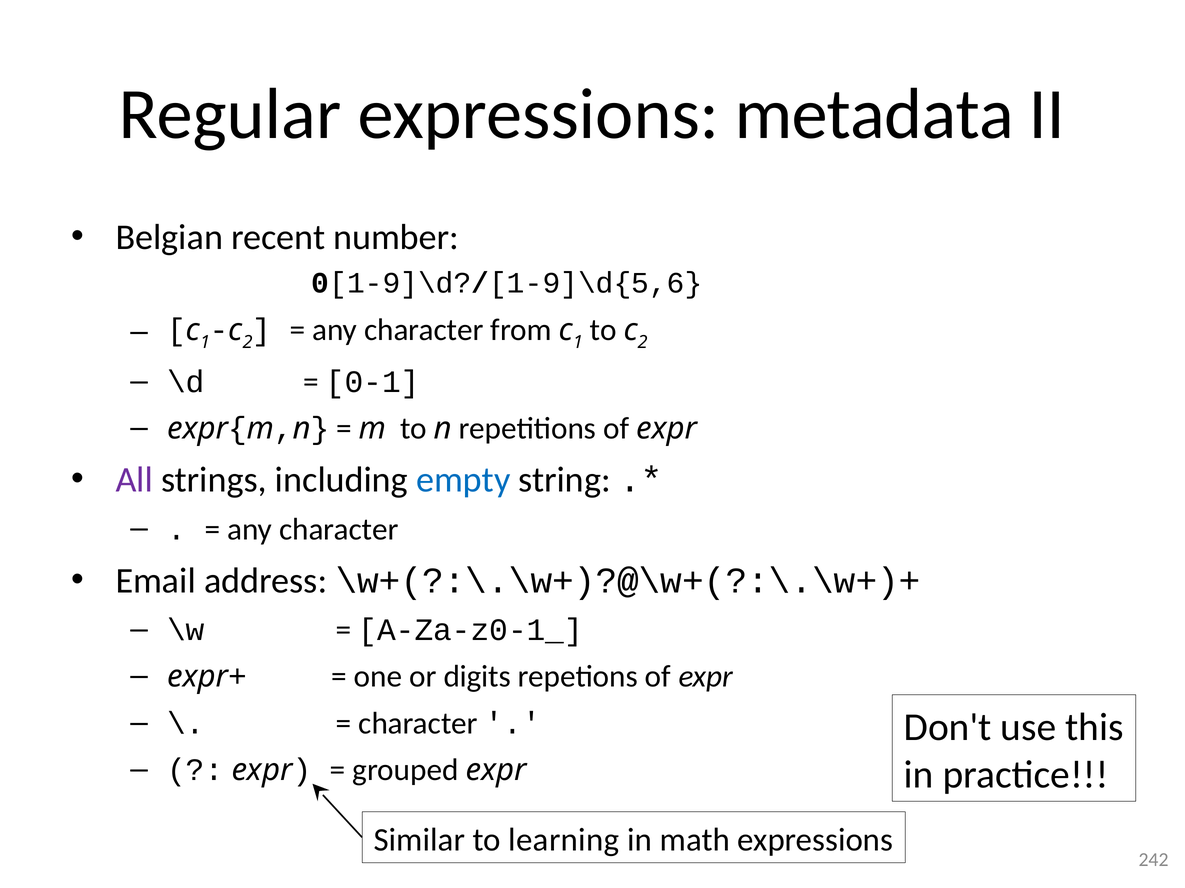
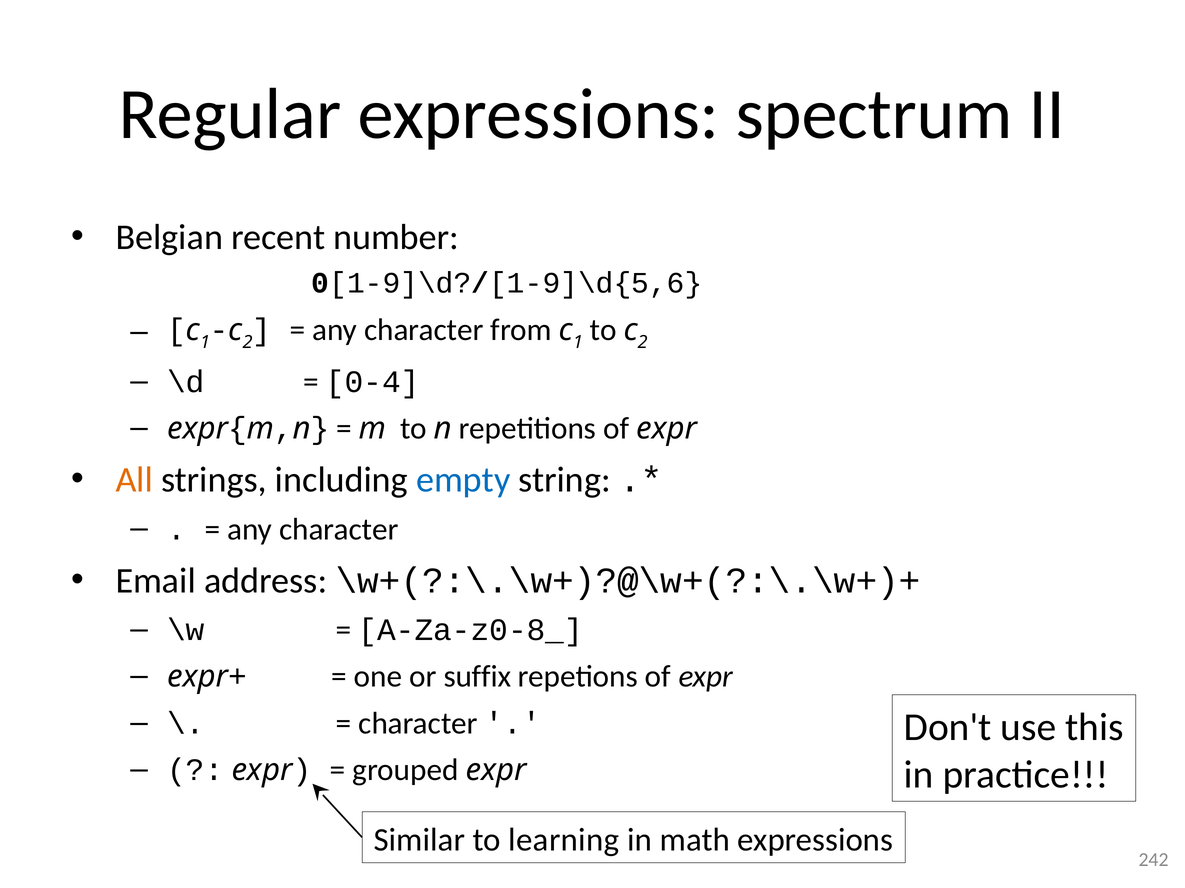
metadata: metadata -> spectrum (874, 115)
0-1: 0-1 -> 0-4 (373, 382)
All colour: purple -> orange (134, 480)
A-Za-z0-1_: A-Za-z0-1_ -> A-Za-z0-8_ (471, 630)
digits: digits -> suffix (477, 677)
